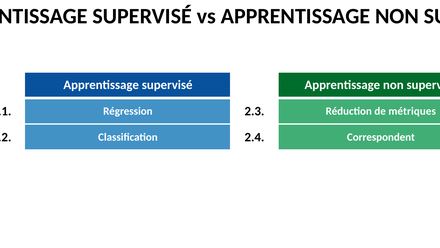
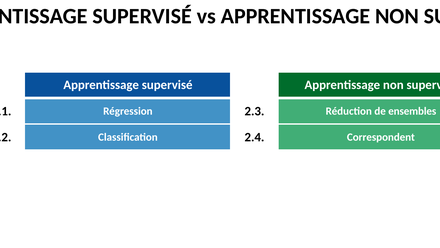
métriques: métriques -> ensembles (412, 111)
